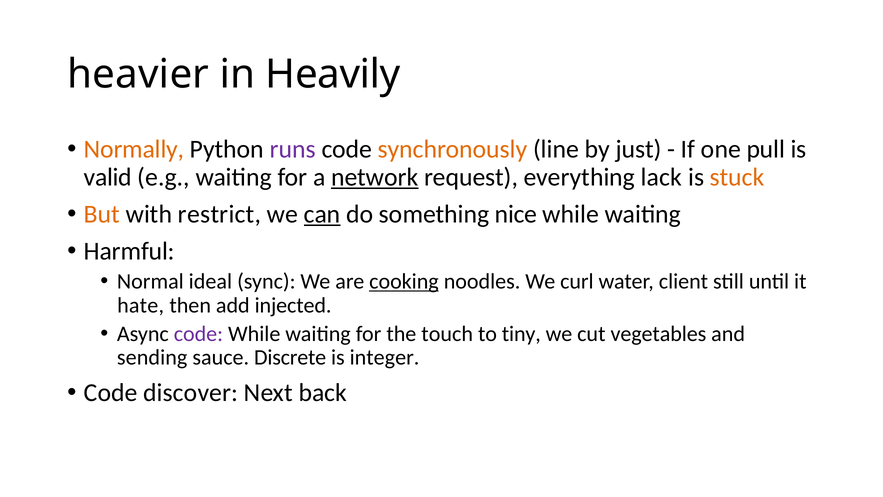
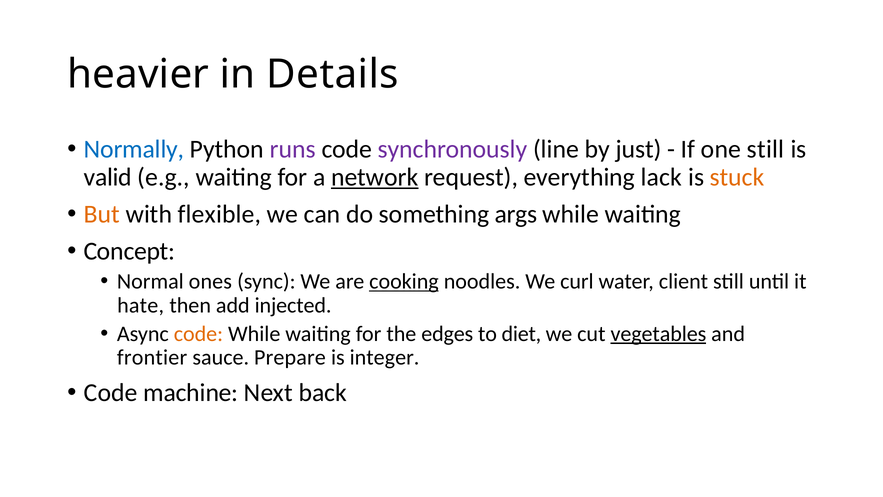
Heavily: Heavily -> Details (333, 74)
Normally colour: orange -> blue (134, 149)
synchronously colour: orange -> purple (453, 149)
one pull: pull -> still (766, 149)
restrict: restrict -> flexible (220, 214)
can underline: present -> none (322, 214)
nice: nice -> args (516, 214)
Harmful: Harmful -> Concept (129, 251)
ideal: ideal -> ones (210, 281)
code colour: purple -> orange (198, 334)
touch: touch -> edges (447, 334)
tiny: tiny -> diet (521, 334)
vegetables underline: none -> present (658, 334)
sending: sending -> frontier (152, 357)
Discrete: Discrete -> Prepare (290, 357)
discover: discover -> machine (191, 392)
